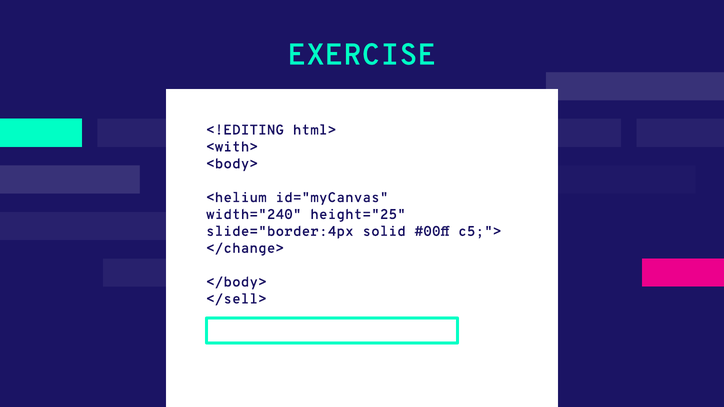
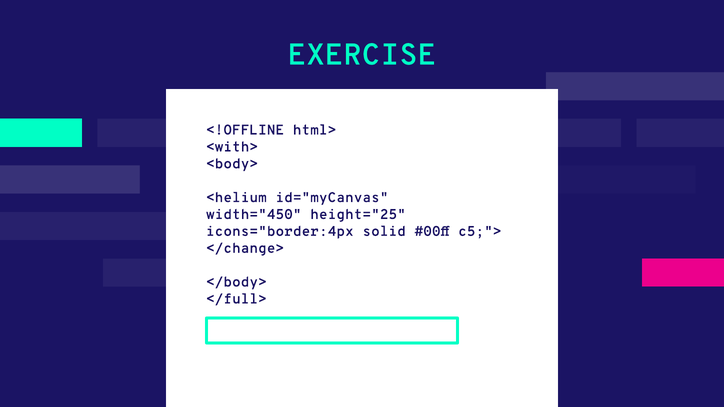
<!EDITING: <!EDITING -> <!OFFLINE (245, 130)
width="240: width="240 -> width="450 (254, 214)
slide="border:4px: slide="border:4px -> icons="border:4px (280, 231)
</sell>: </sell> -> </full> (236, 299)
